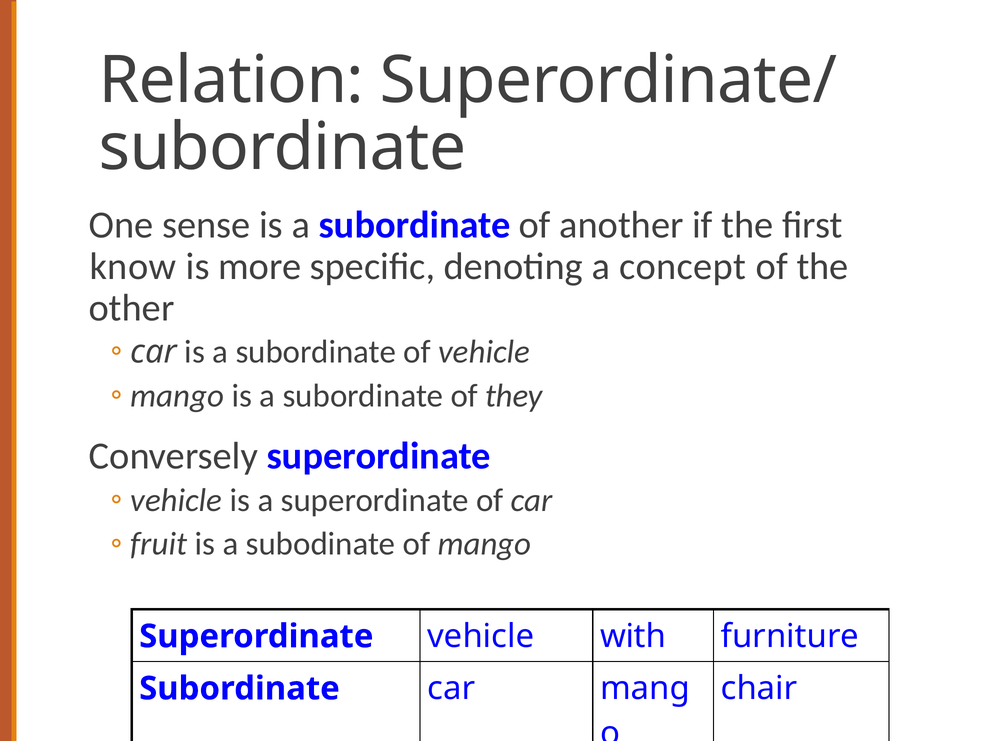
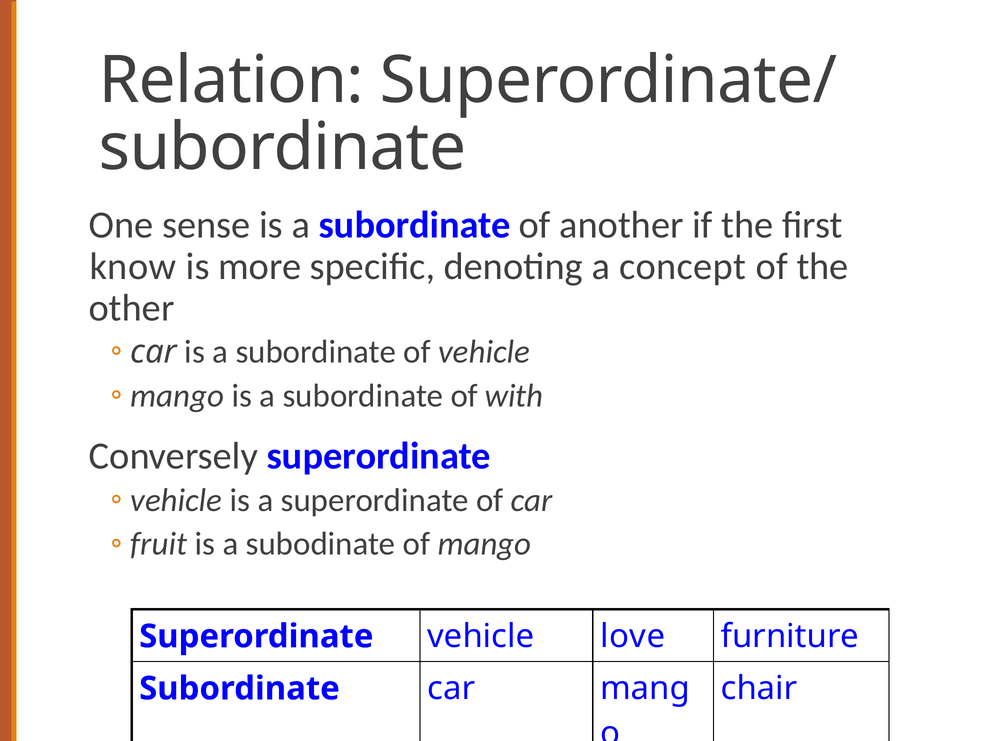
they: they -> with (514, 396)
with: with -> love (633, 636)
